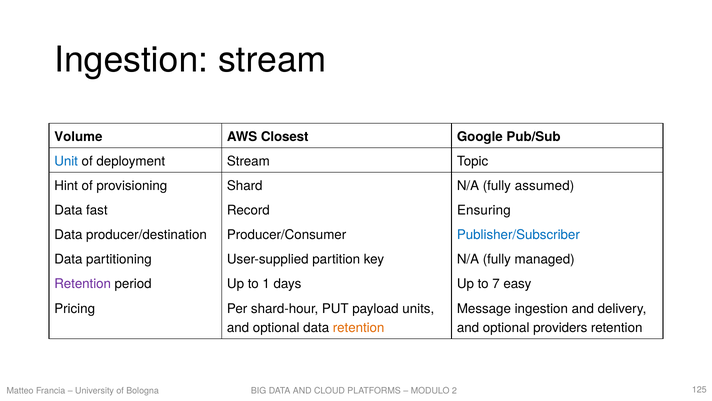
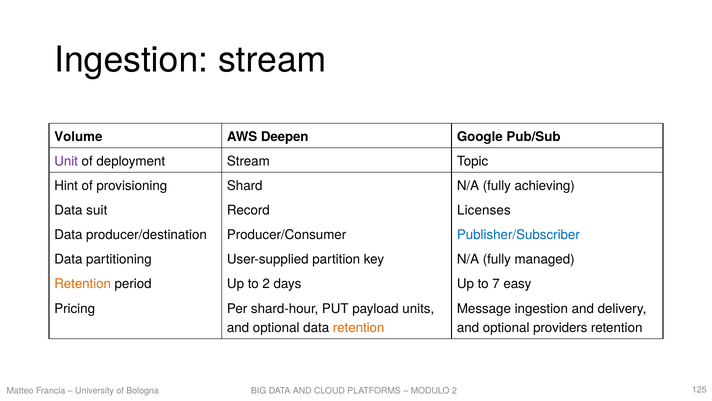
Closest: Closest -> Deepen (285, 136)
Unit colour: blue -> purple (66, 161)
assumed: assumed -> achieving (545, 186)
fast: fast -> suit (97, 210)
Ensuring: Ensuring -> Licenses (484, 210)
Retention colour: purple -> orange (83, 284)
to 1: 1 -> 2 (266, 284)
